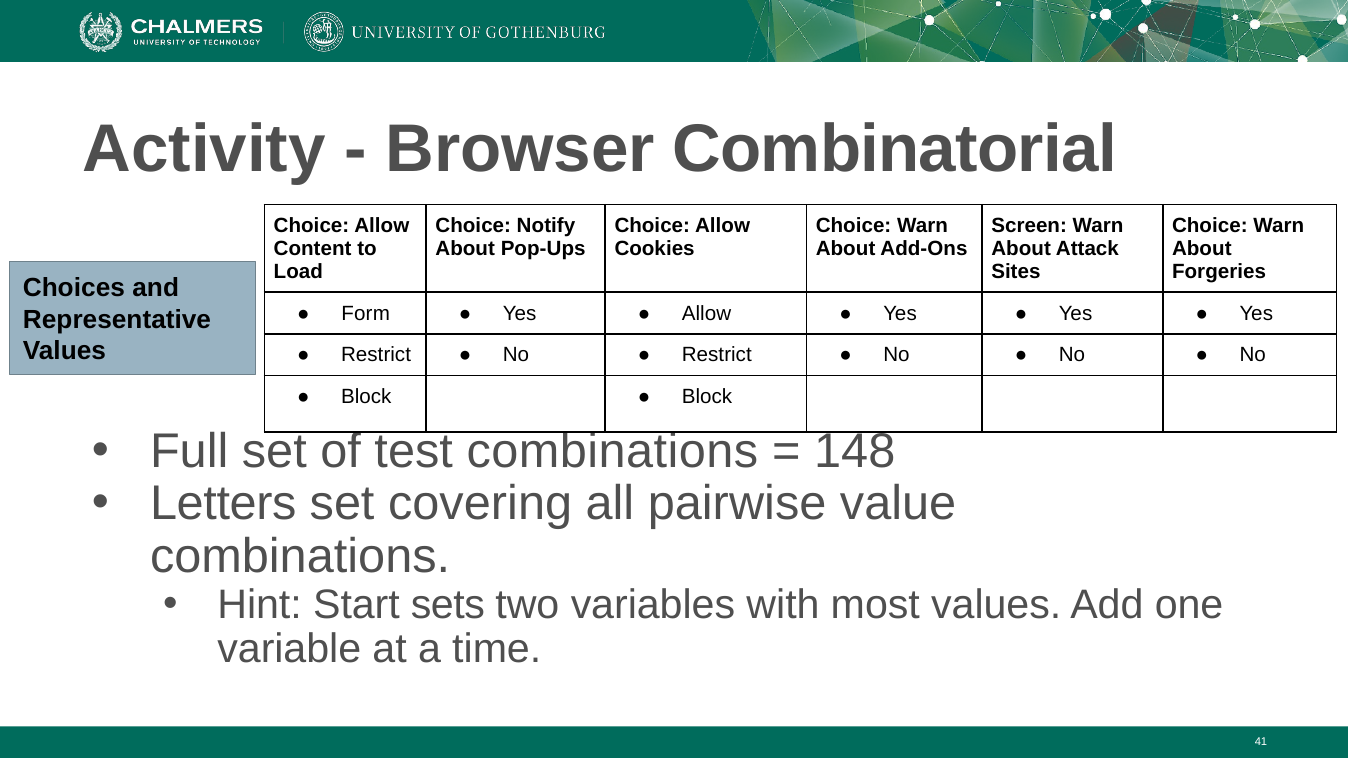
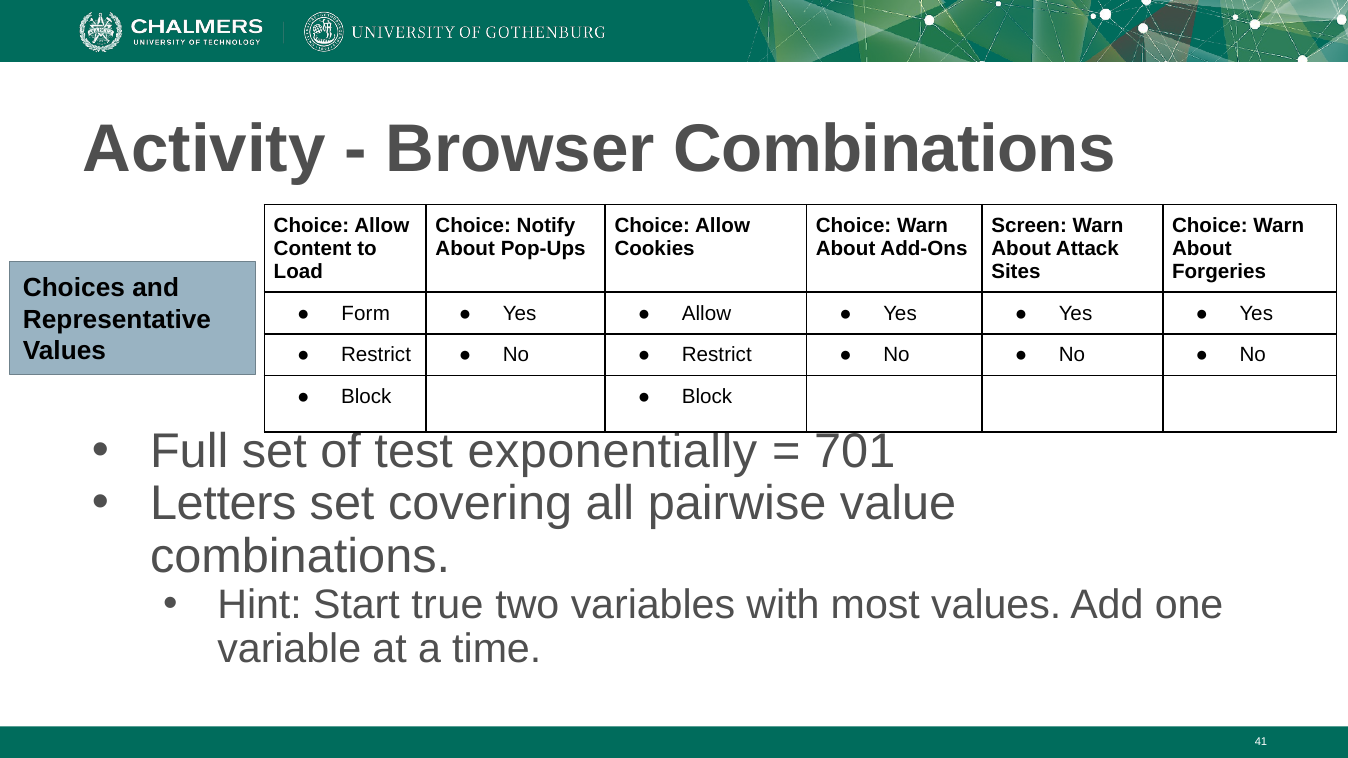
Browser Combinatorial: Combinatorial -> Combinations (895, 149)
test combinations: combinations -> exponentially (612, 451)
148: 148 -> 701 (855, 451)
sets: sets -> true (448, 605)
